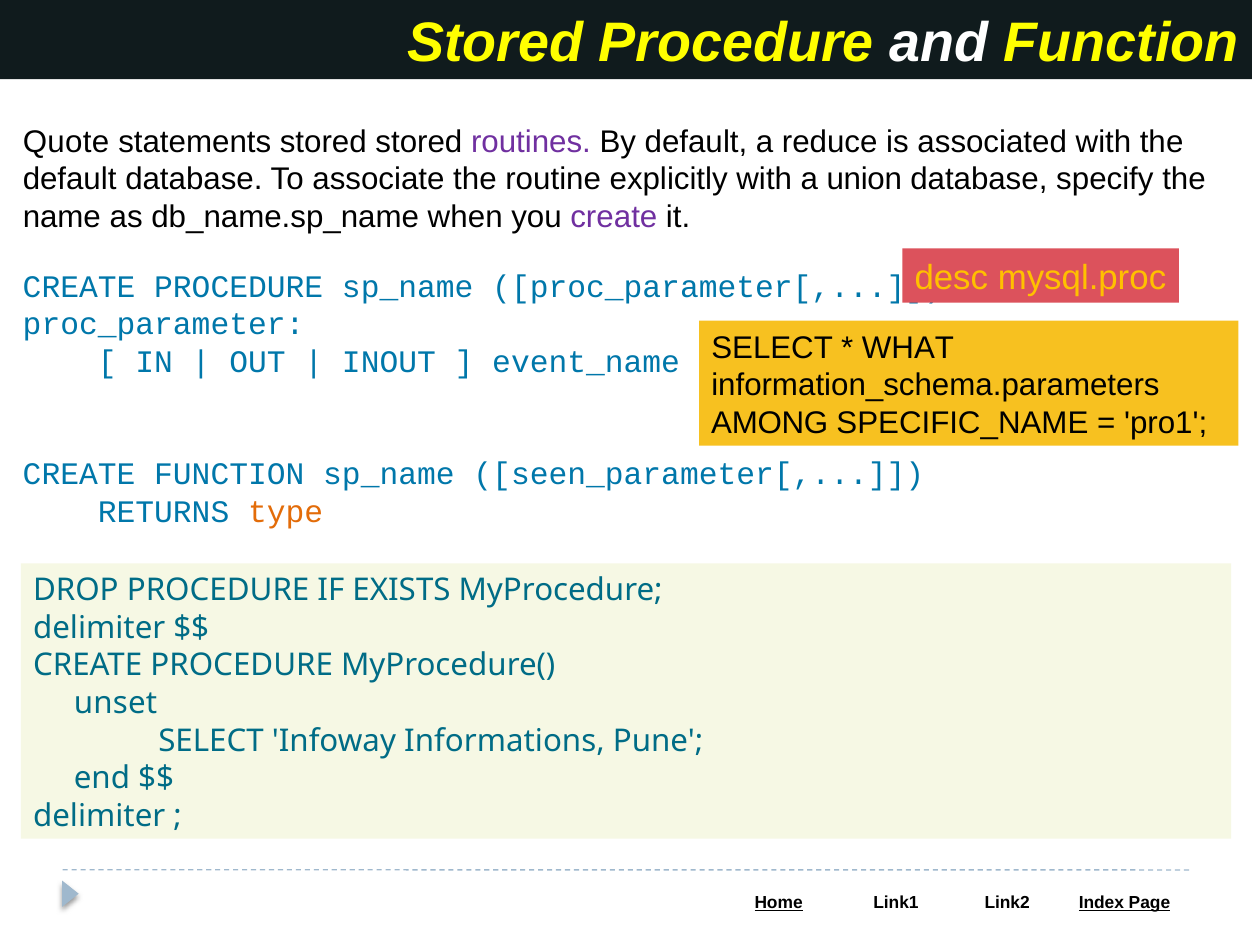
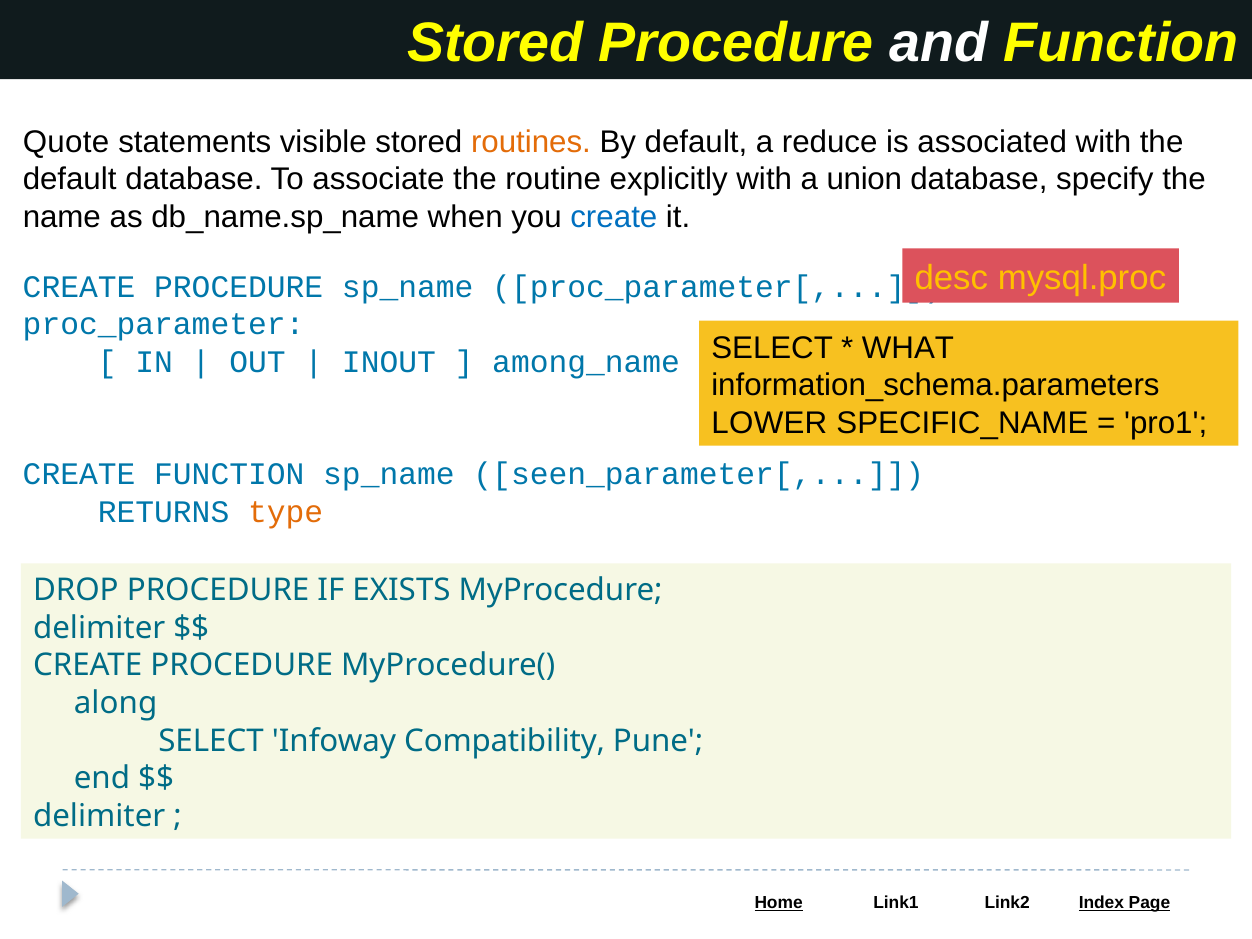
statements stored: stored -> visible (323, 142)
routines colour: purple -> orange (531, 142)
create colour: purple -> blue (614, 217)
event_name: event_name -> among_name (586, 362)
AMONG: AMONG -> LOWER (769, 423)
unset: unset -> along (116, 703)
Informations: Informations -> Compatibility (505, 741)
